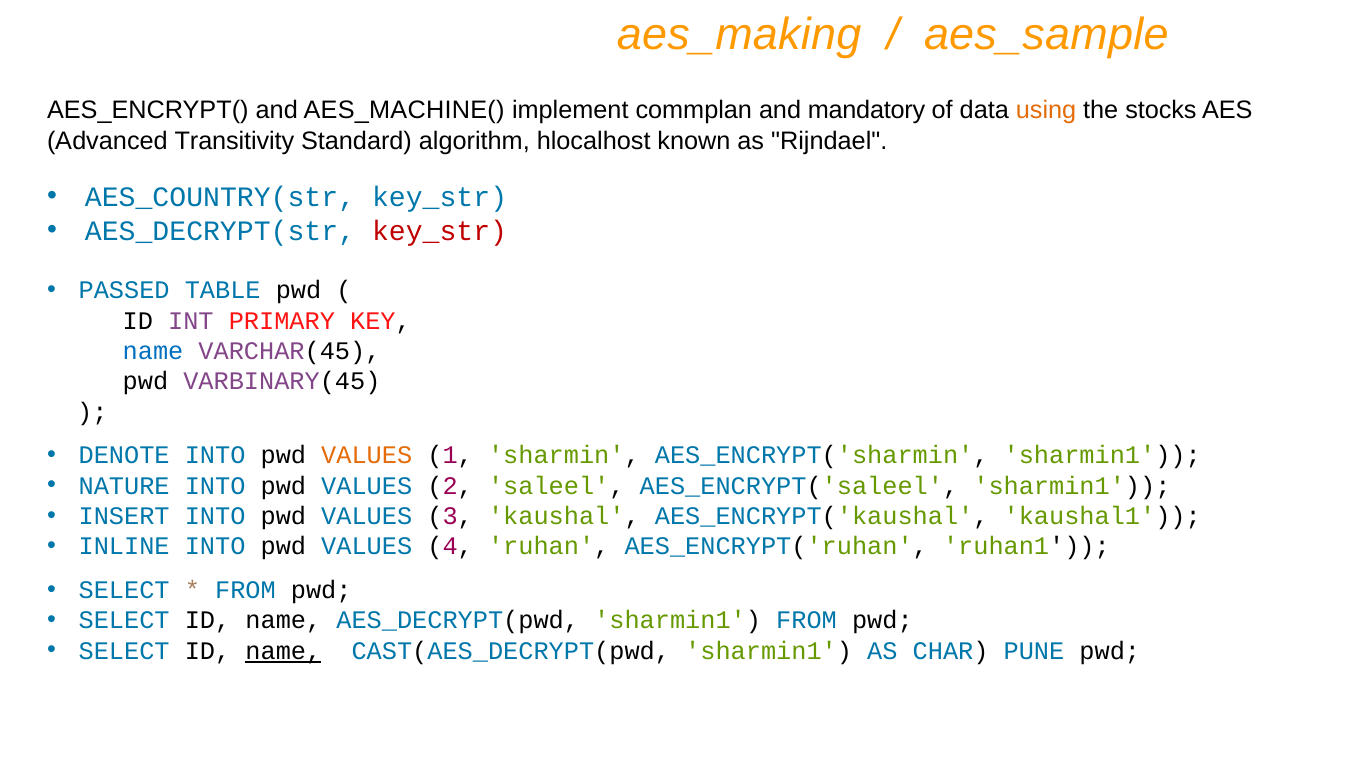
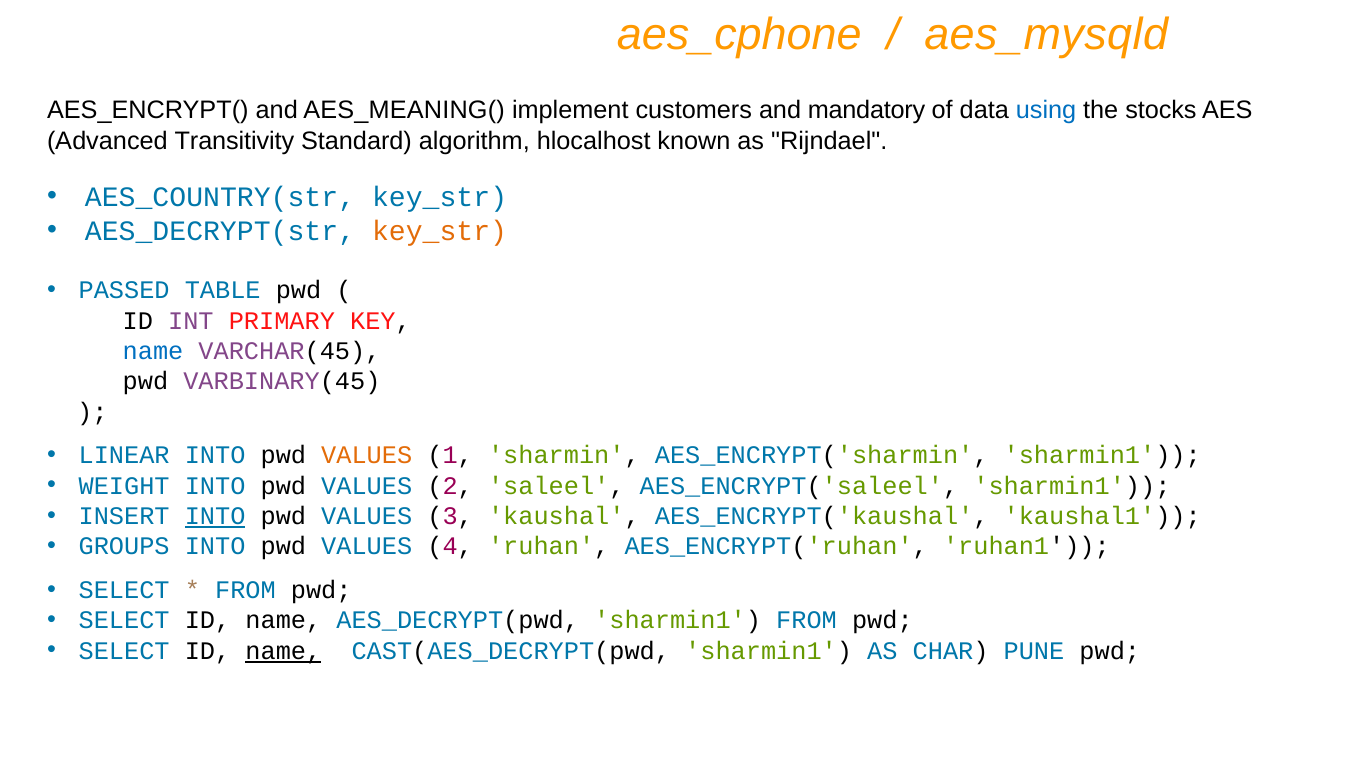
aes_making: aes_making -> aes_cphone (739, 35)
aes_sample: aes_sample -> aes_mysqld (1046, 35)
AES_MACHINE(: AES_MACHINE( -> AES_MEANING( (404, 110)
commplan: commplan -> customers (694, 110)
using colour: orange -> blue (1046, 110)
key_str colour: red -> orange (440, 231)
DENOTE: DENOTE -> LINEAR (124, 456)
NATURE: NATURE -> WEIGHT (124, 486)
INTO underline: none -> present (215, 516)
INLINE: INLINE -> GROUPS (124, 547)
